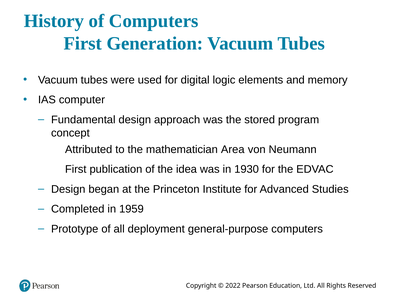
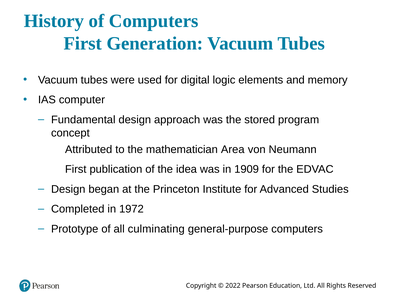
1930: 1930 -> 1909 (247, 169)
1959: 1959 -> 1972 (131, 209)
deployment: deployment -> culminating (156, 229)
